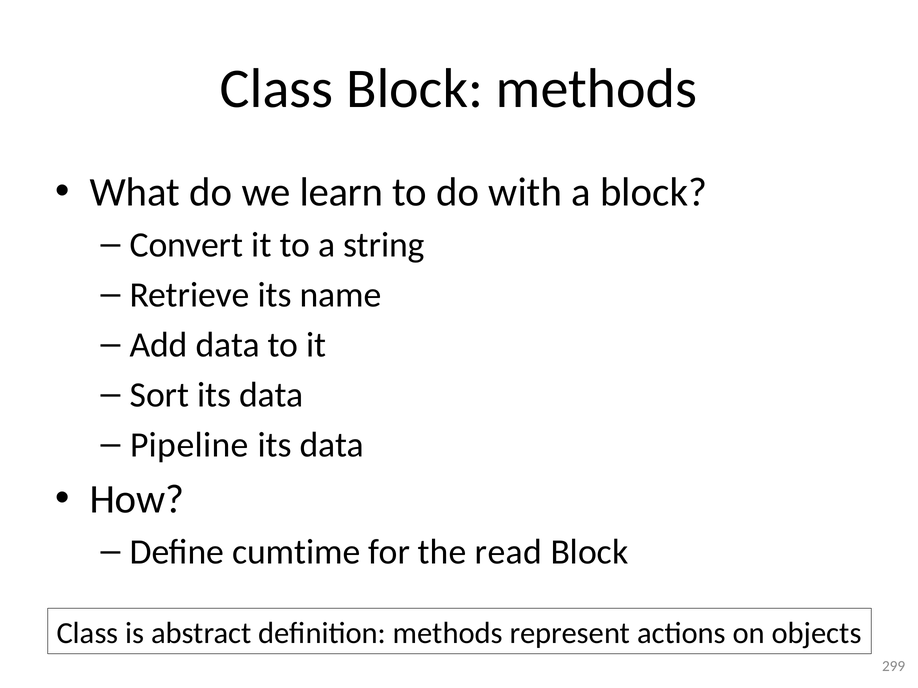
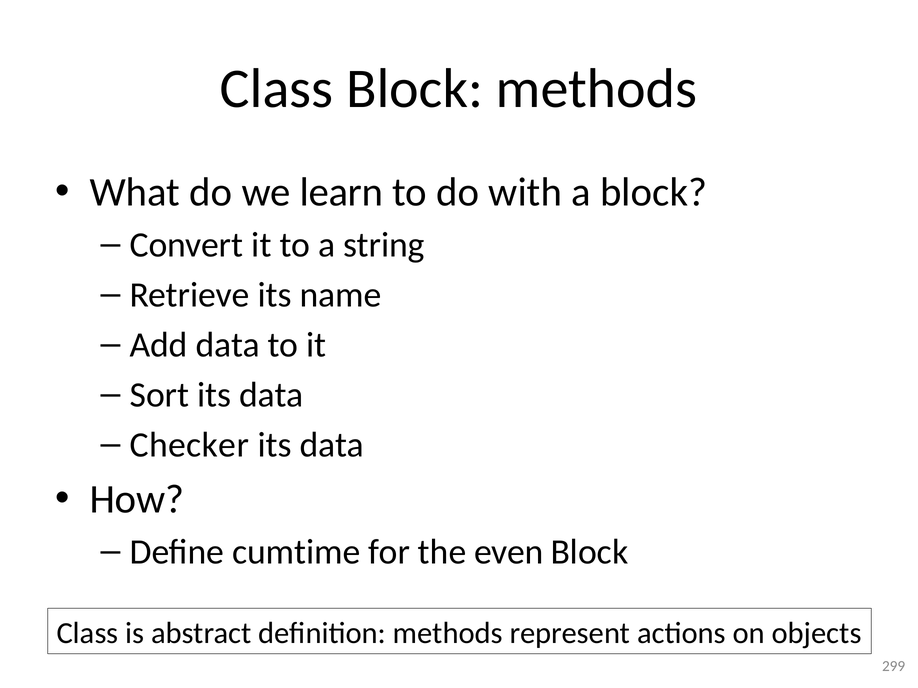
Pipeline: Pipeline -> Checker (189, 445)
read: read -> even (509, 553)
